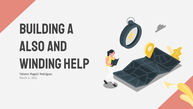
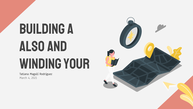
help: help -> your (77, 64)
